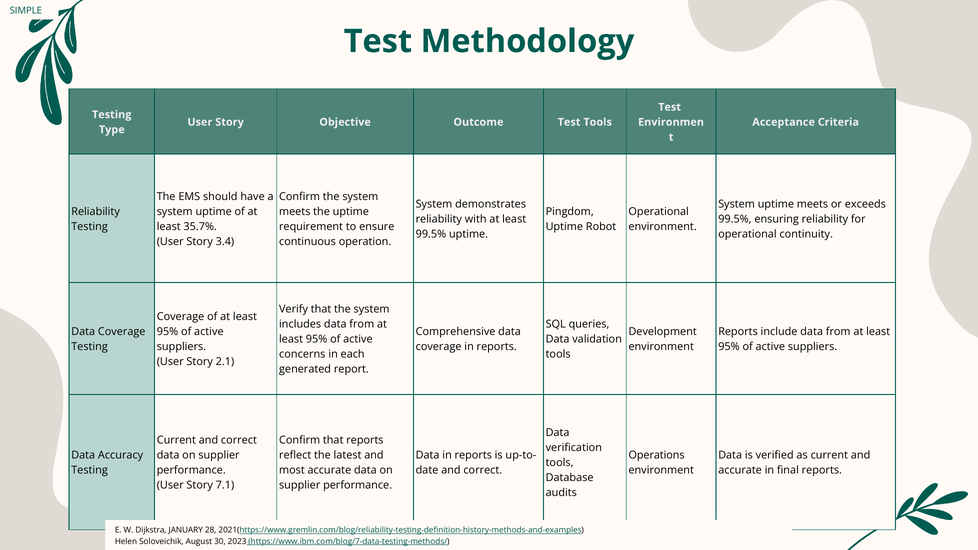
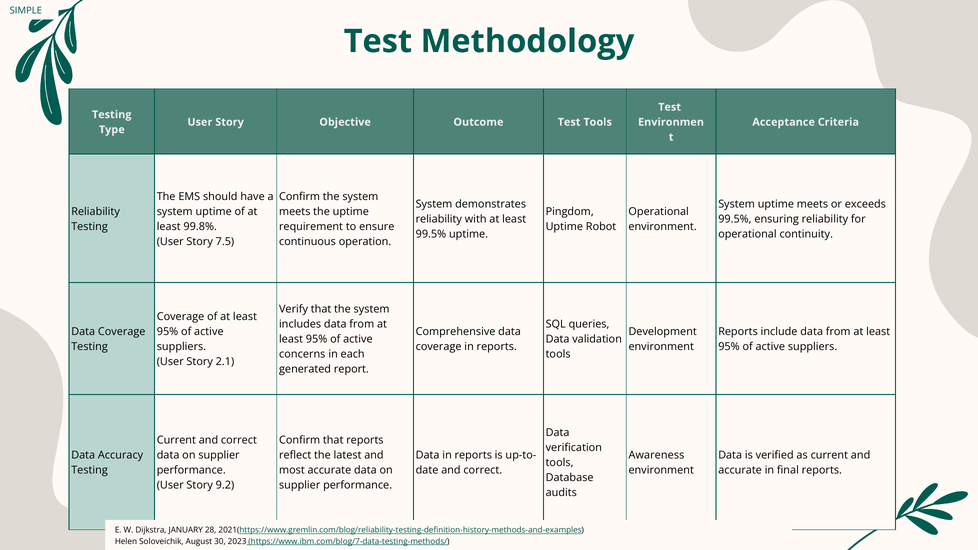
35.7%: 35.7% -> 99.8% (200, 227)
3.4: 3.4 -> 7.5 (225, 242)
Operations: Operations -> Awareness (656, 455)
7.1: 7.1 -> 9.2 (225, 485)
